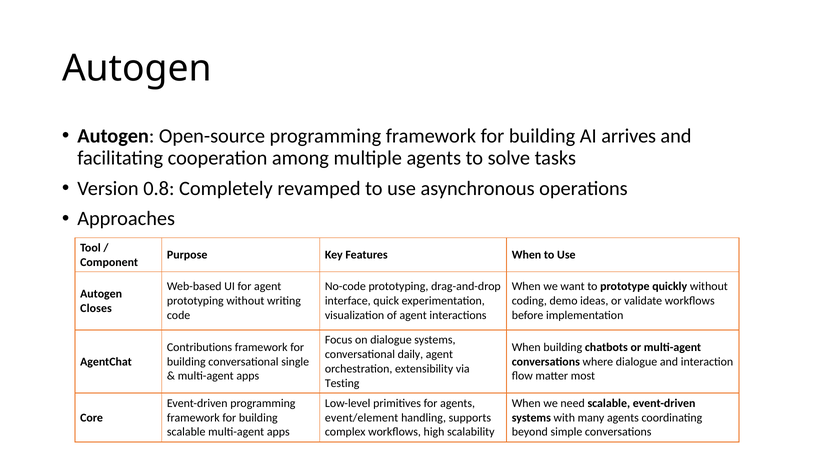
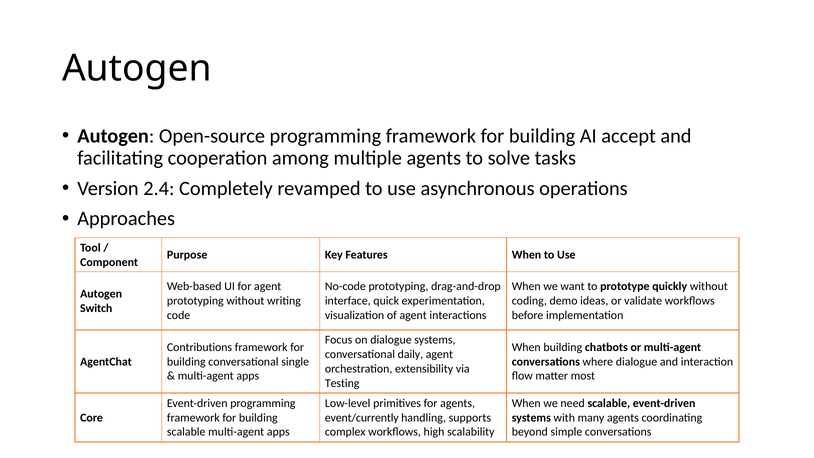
arrives: arrives -> accept (629, 136)
0.8: 0.8 -> 2.4 (159, 188)
Closes: Closes -> Switch (96, 308)
event/element: event/element -> event/currently (362, 417)
